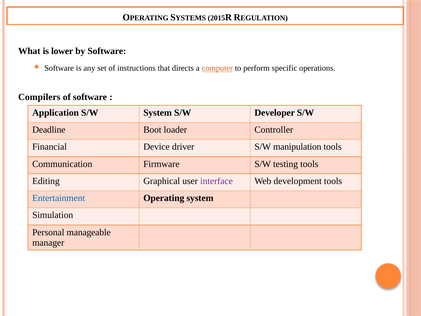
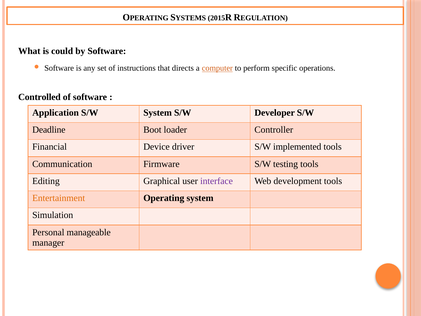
lower: lower -> could (62, 51)
Compilers: Compilers -> Controlled (39, 97)
manipulation: manipulation -> implemented (297, 147)
Entertainment colour: blue -> orange (59, 198)
